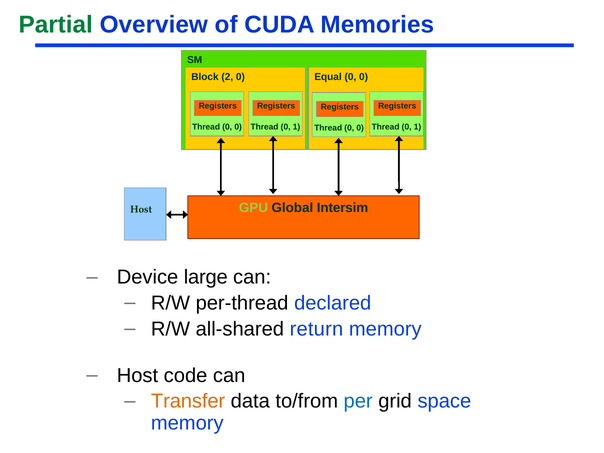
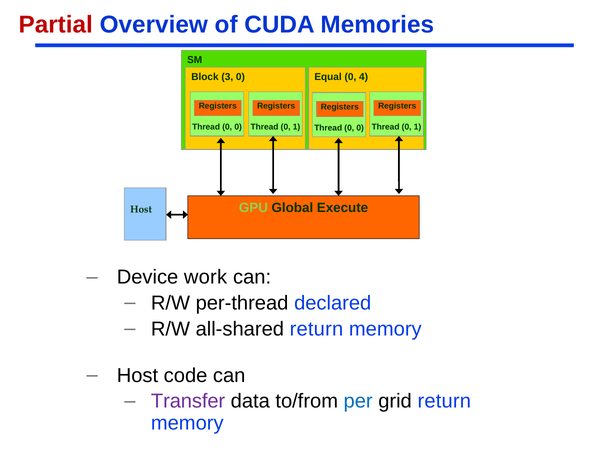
Partial colour: green -> red (56, 24)
0: 0 -> 4 (364, 77)
2: 2 -> 3 (227, 77)
Intersim: Intersim -> Execute (343, 208)
large: large -> work (206, 277)
Transfer colour: orange -> purple (188, 401)
grid space: space -> return (444, 401)
